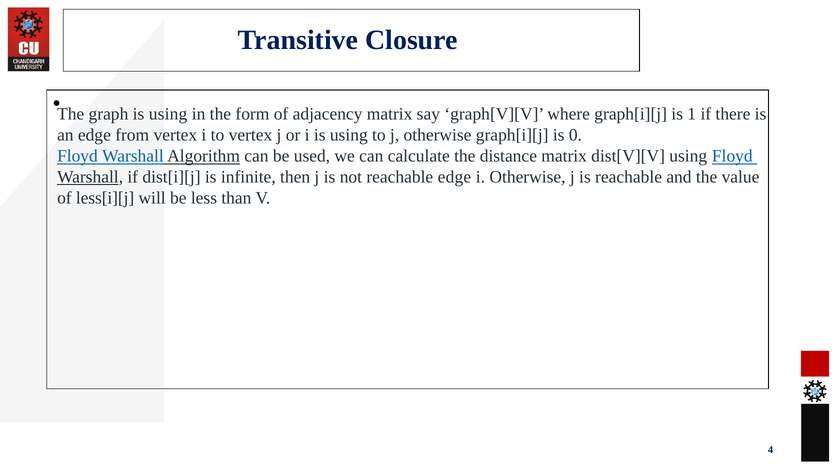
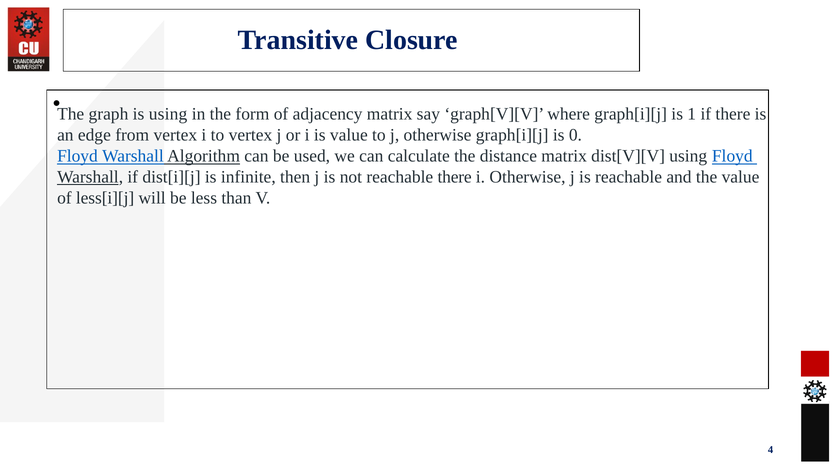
i is using: using -> value (349, 135)
reachable edge: edge -> there (455, 177)
